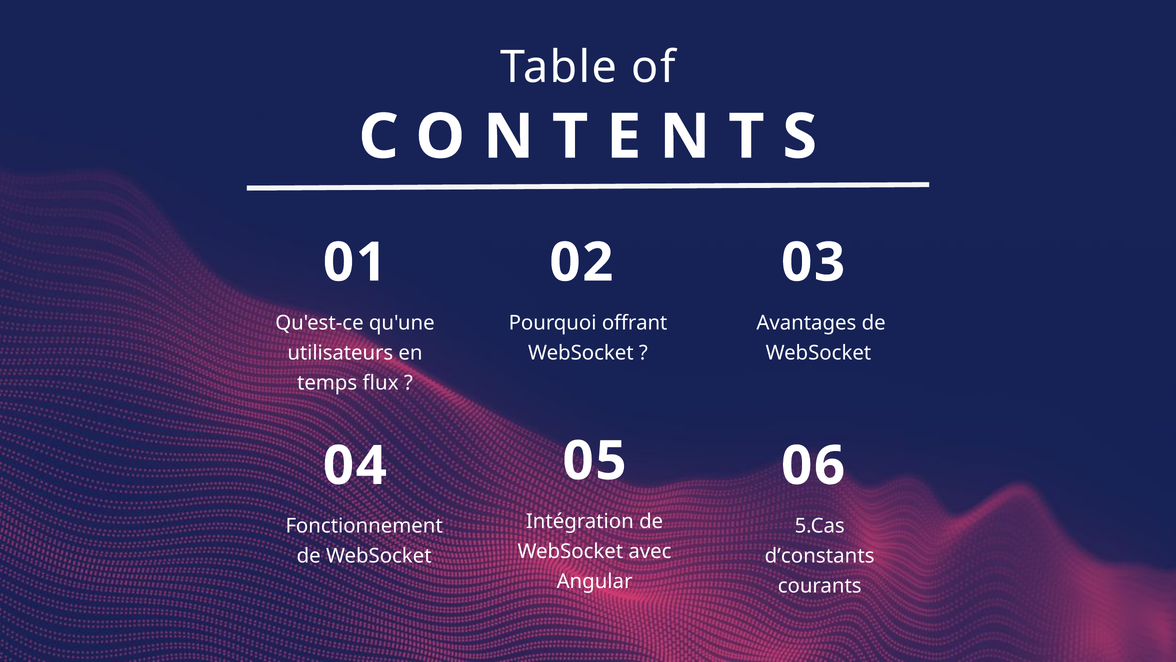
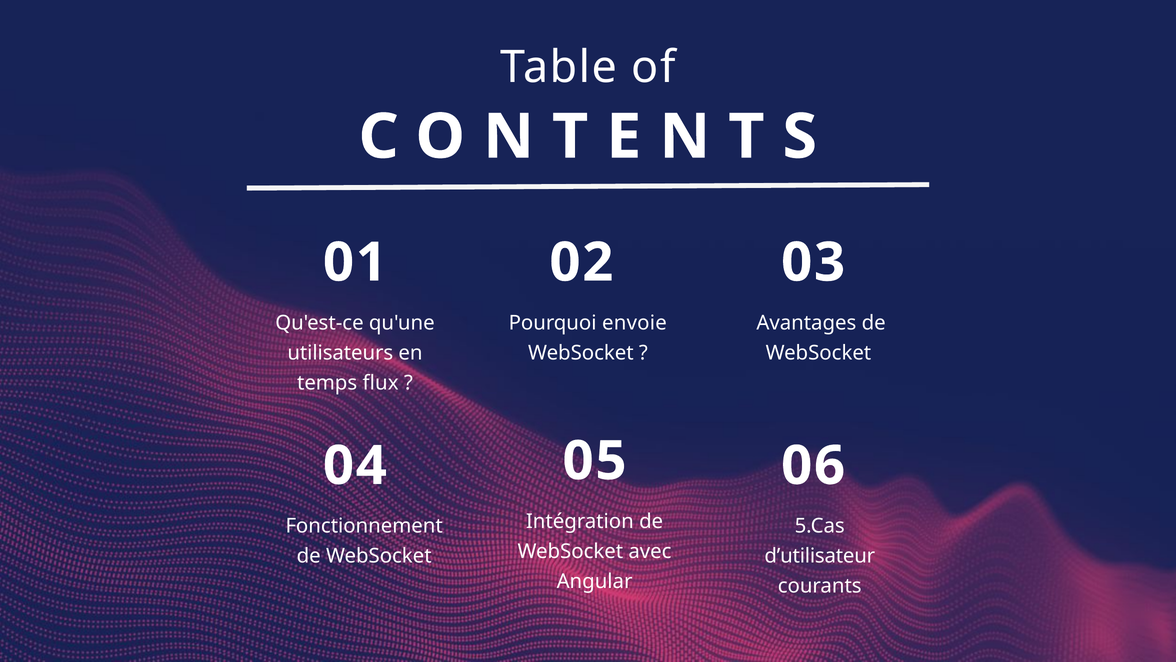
offrant: offrant -> envoie (634, 323)
d’constants: d’constants -> d’utilisateur (820, 556)
